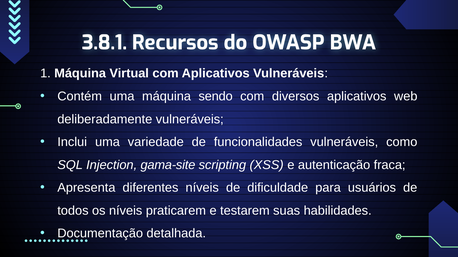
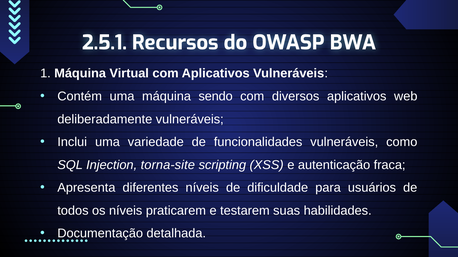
3.8.1: 3.8.1 -> 2.5.1 (104, 43)
gama-site: gama-site -> torna-site (168, 165)
